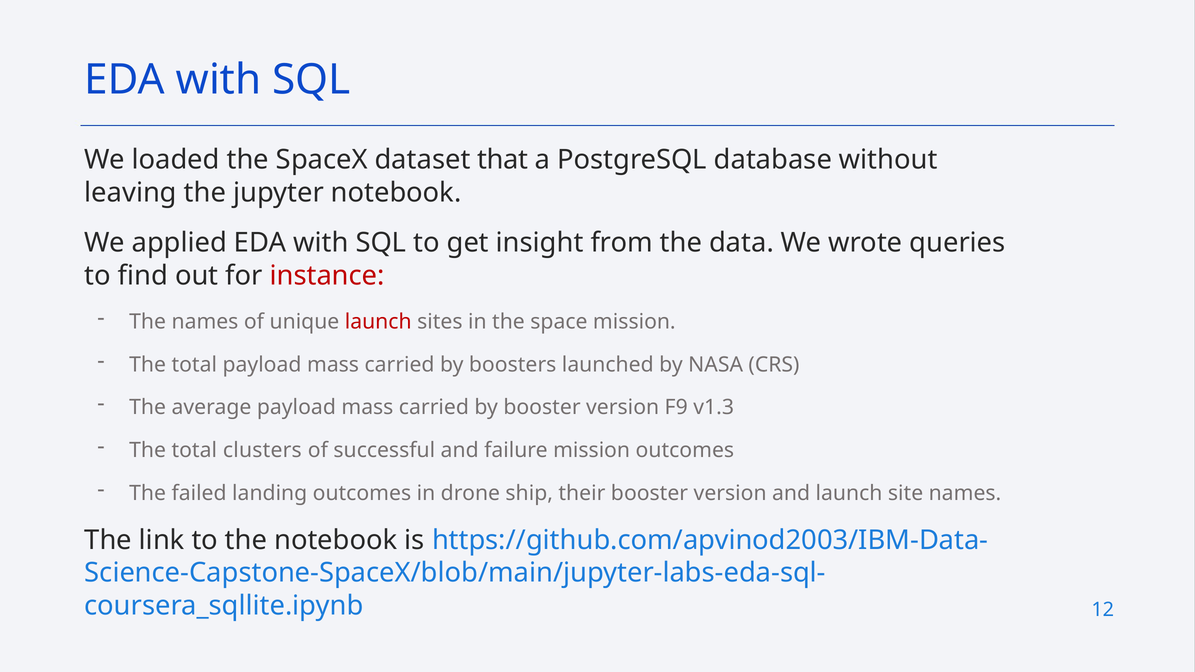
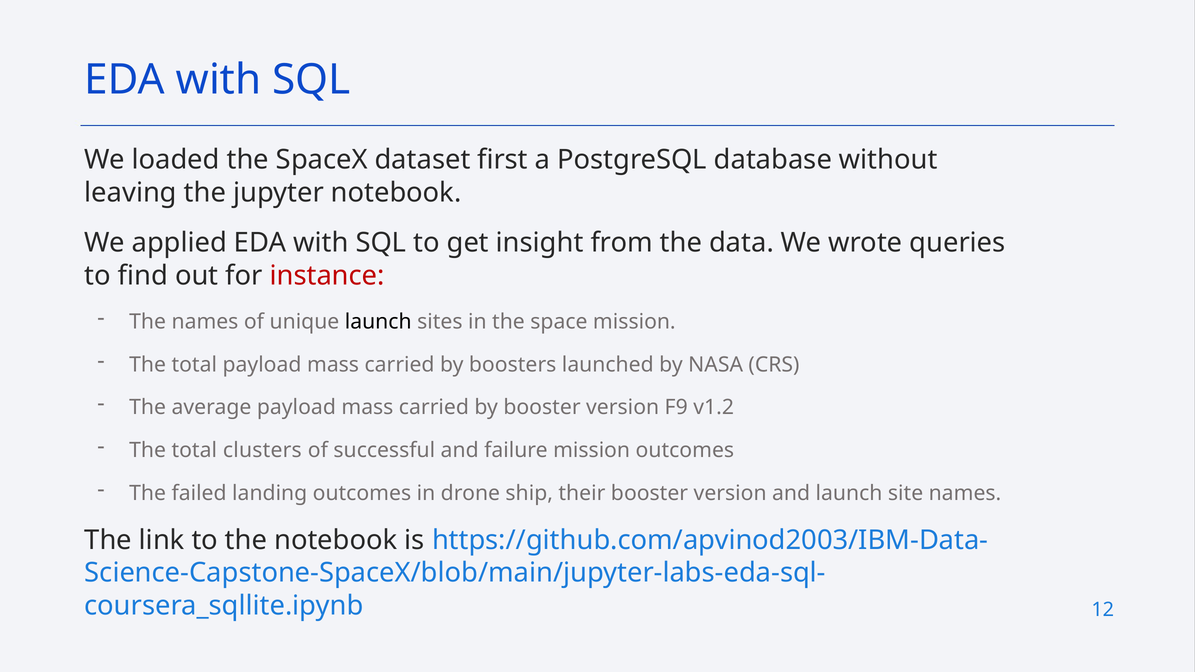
that: that -> first (503, 160)
launch colour: red -> black (378, 322)
v1.3: v1.3 -> v1.2 (714, 408)
